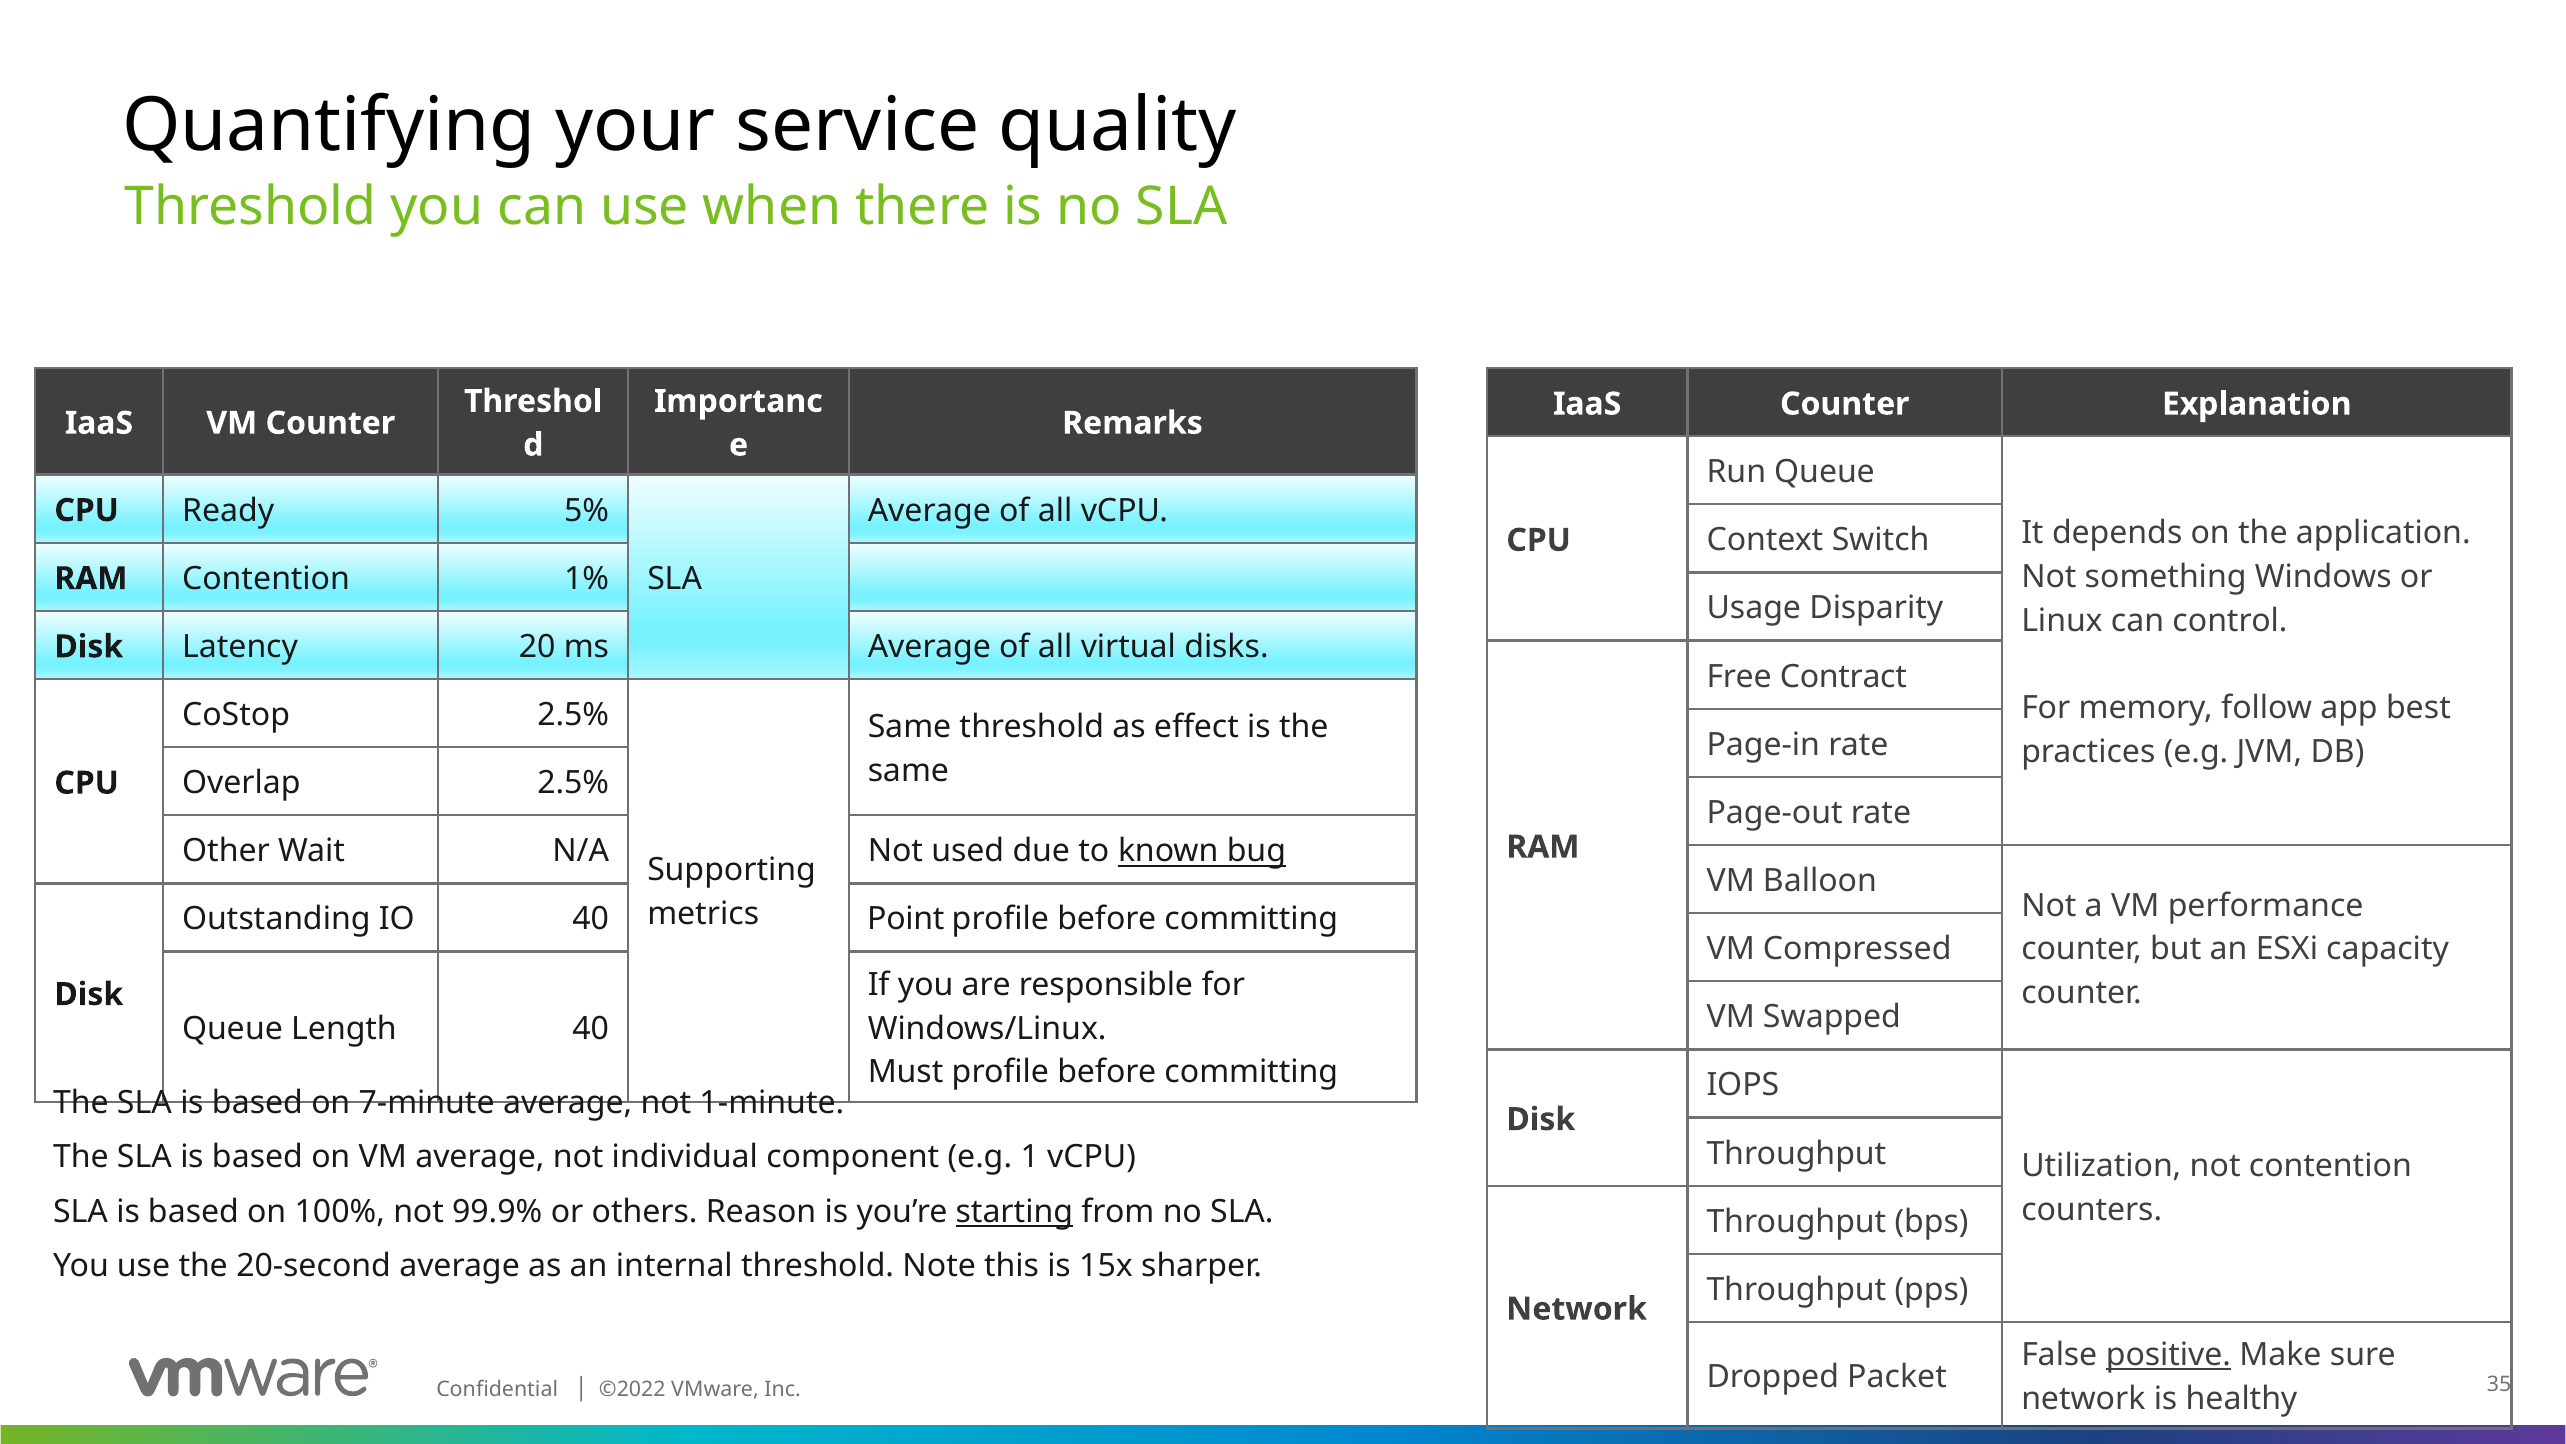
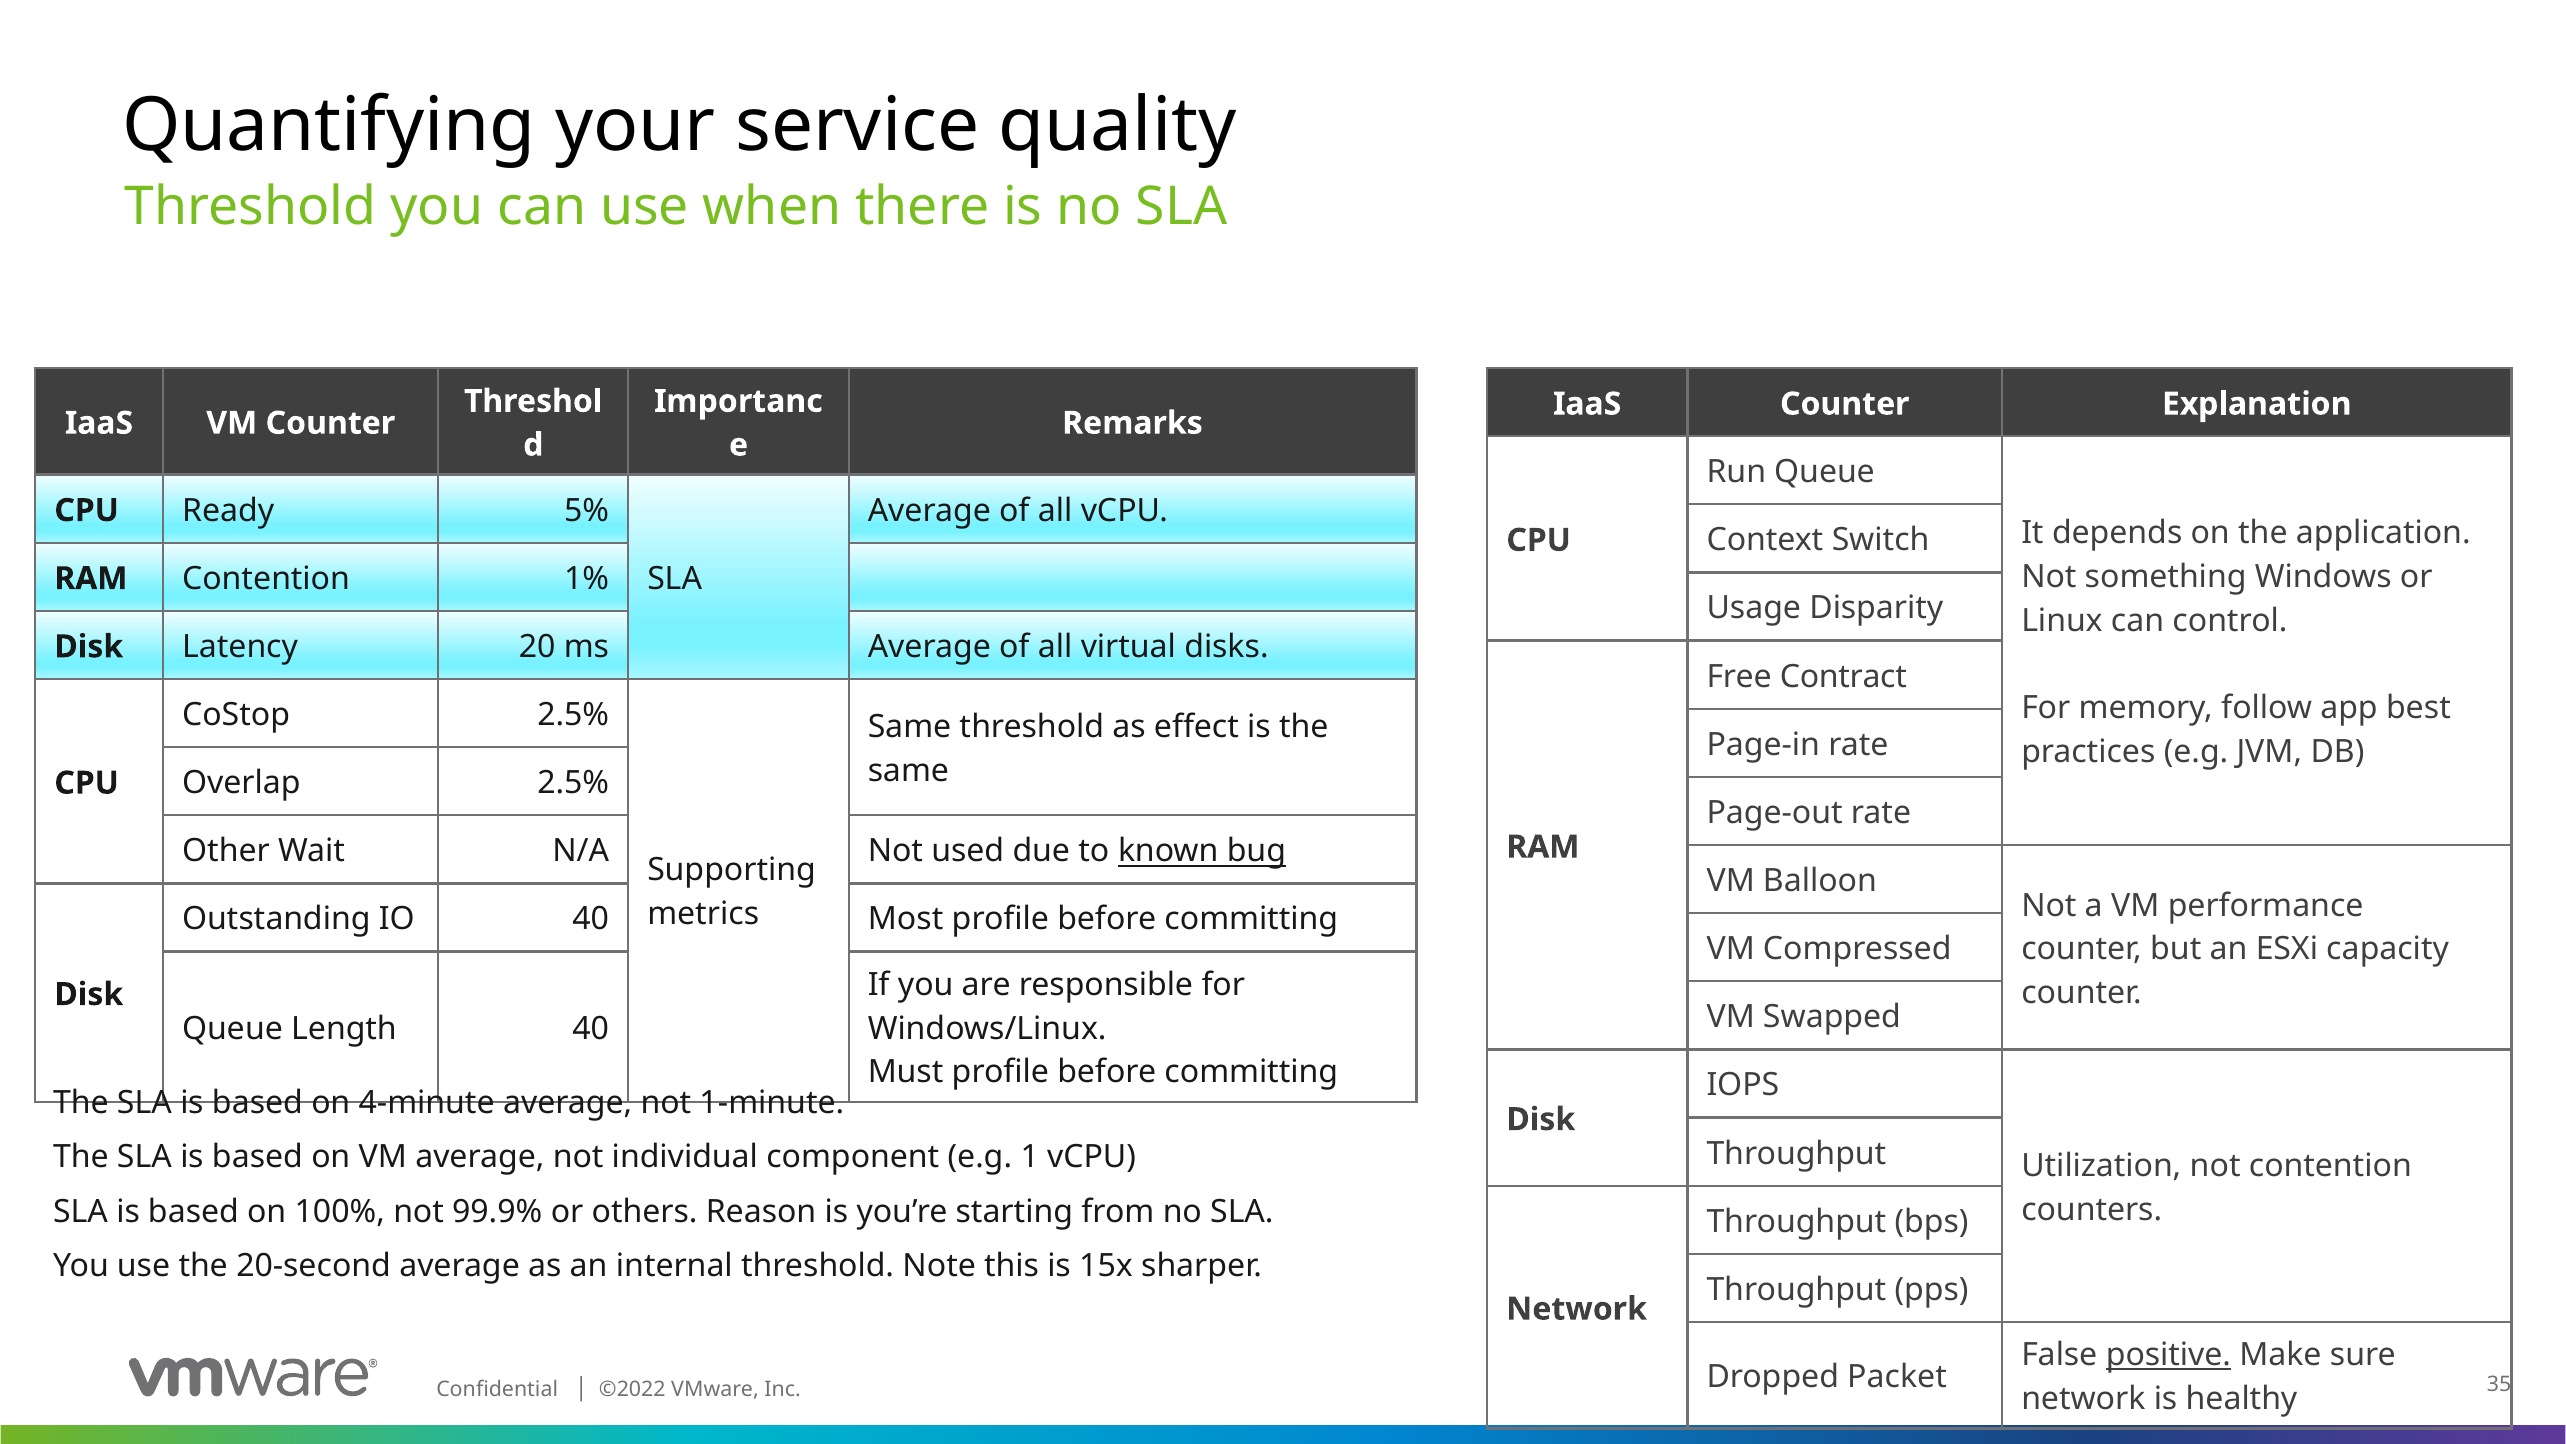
Point: Point -> Most (906, 919)
7-minute: 7-minute -> 4-minute (427, 1102)
starting underline: present -> none (1014, 1211)
